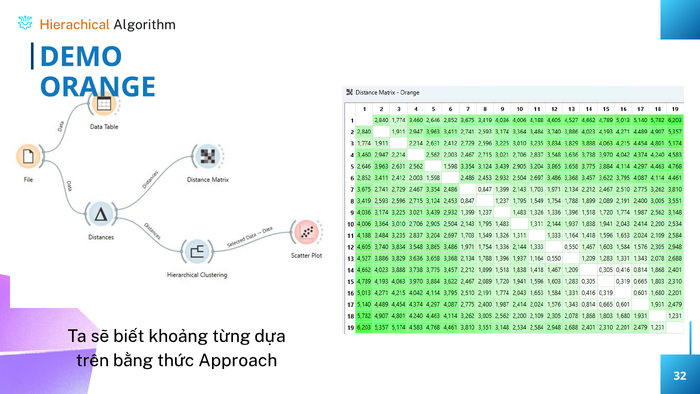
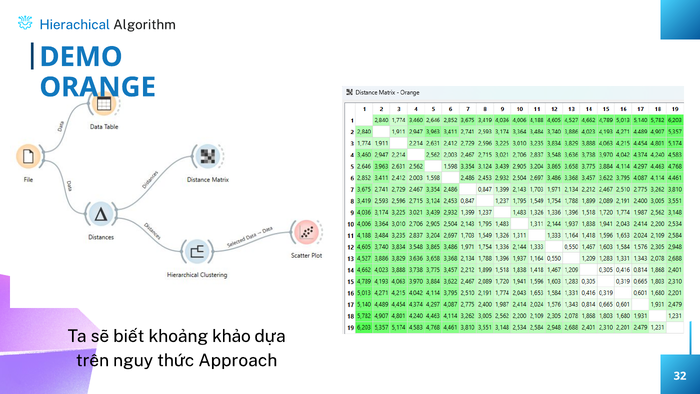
Hierachical colour: orange -> blue (75, 25)
từng: từng -> khảo (231, 336)
bằng: bằng -> nguy (133, 360)
